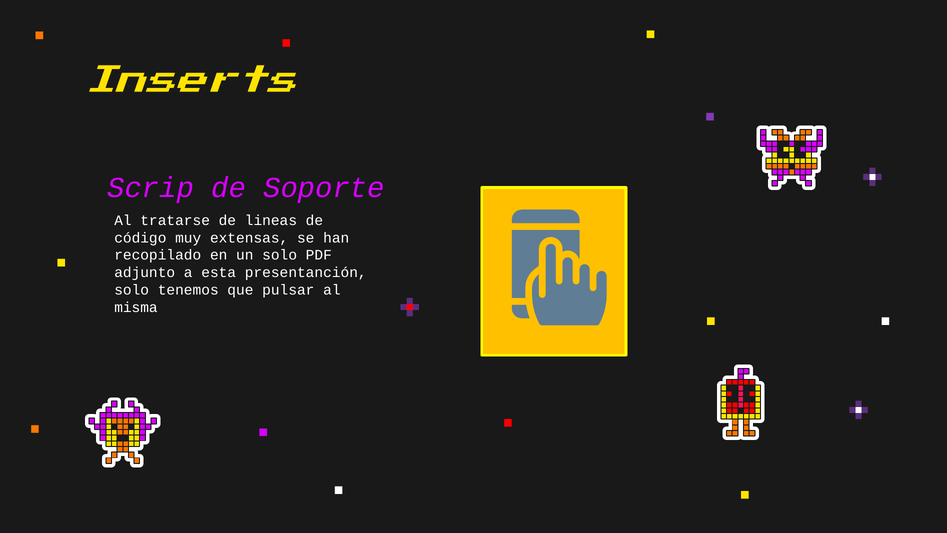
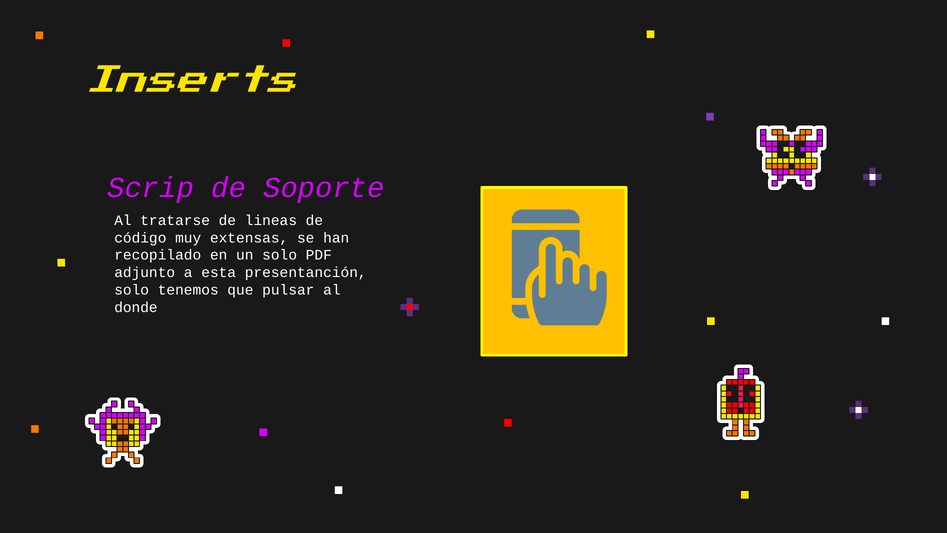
misma: misma -> donde (136, 307)
